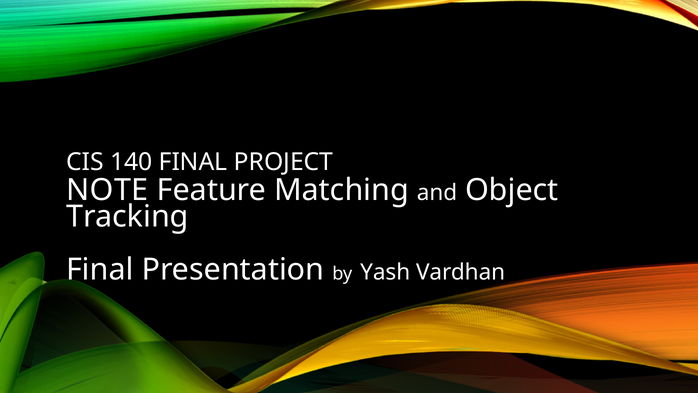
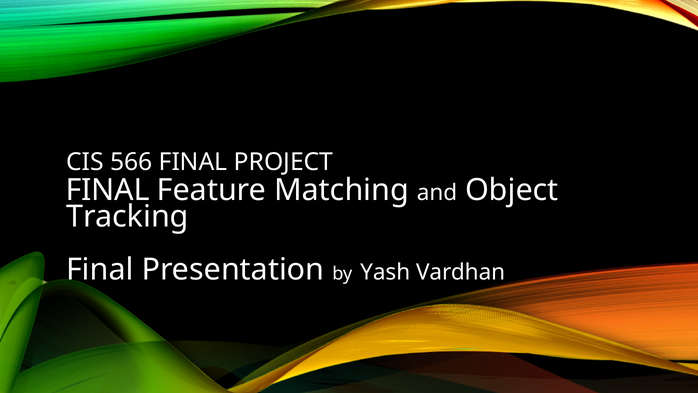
140: 140 -> 566 (131, 162)
NOTE: NOTE -> FINAL (108, 190)
